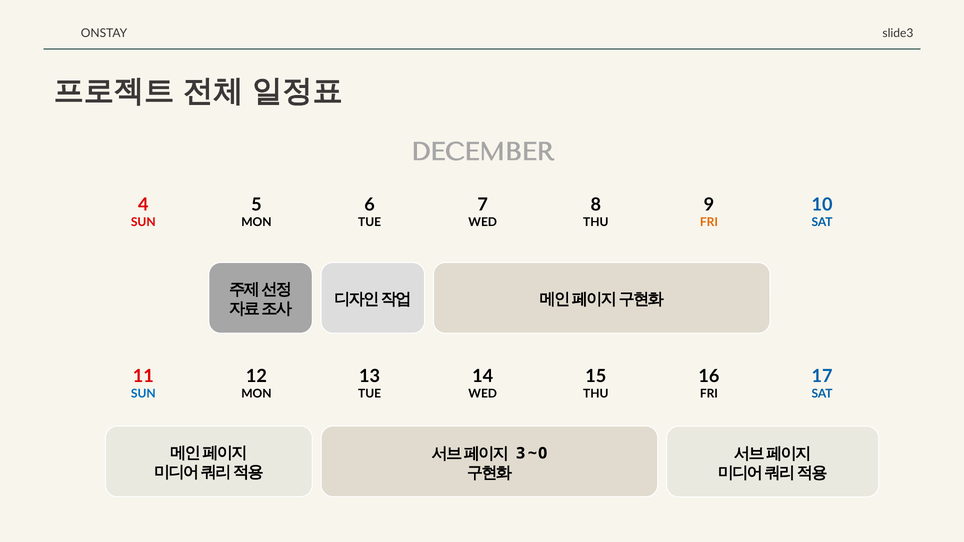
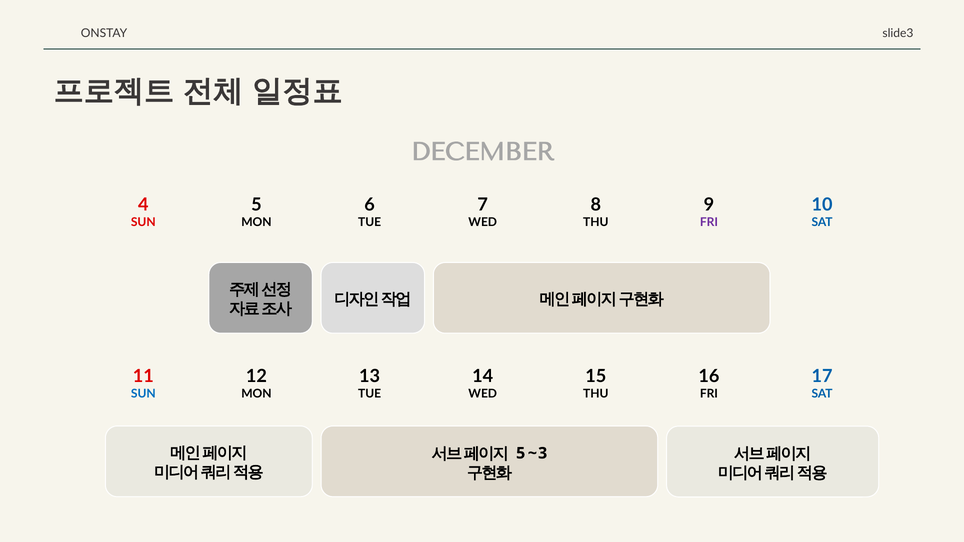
FRI colour: orange -> purple (709, 222)
3: 3 -> 5 (521, 453)
0: 0 -> 3 (543, 453)
